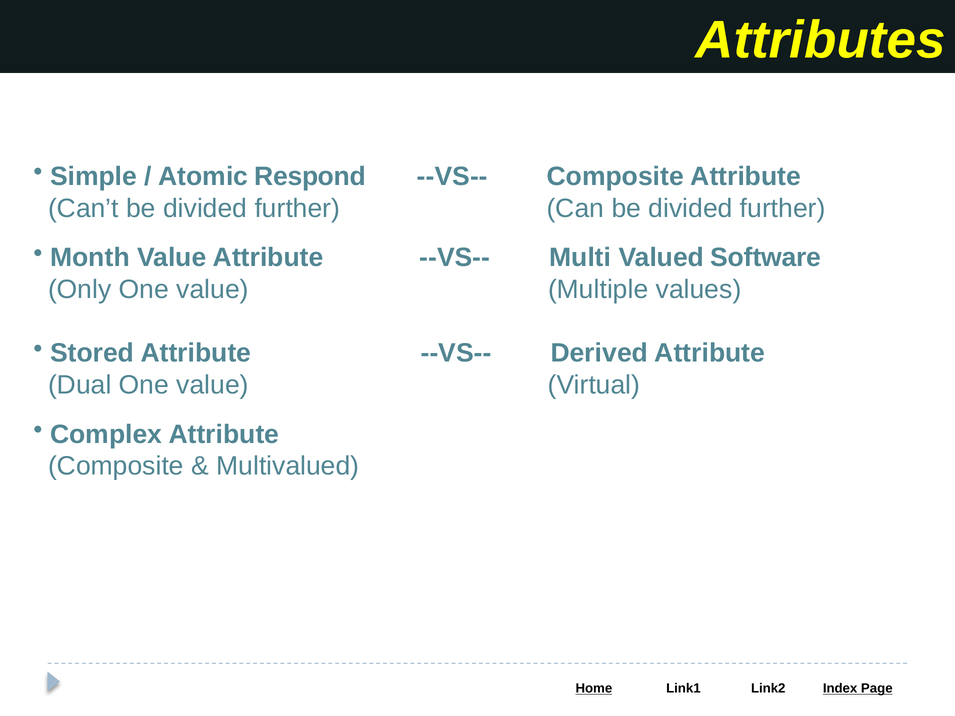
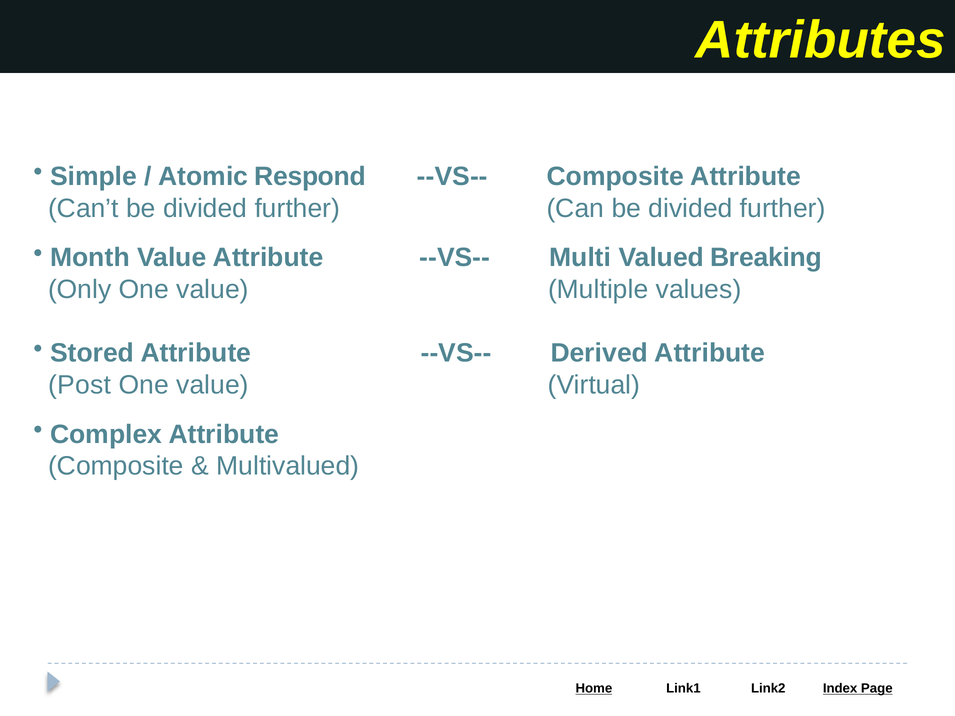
Software: Software -> Breaking (766, 258)
Dual: Dual -> Post (80, 385)
